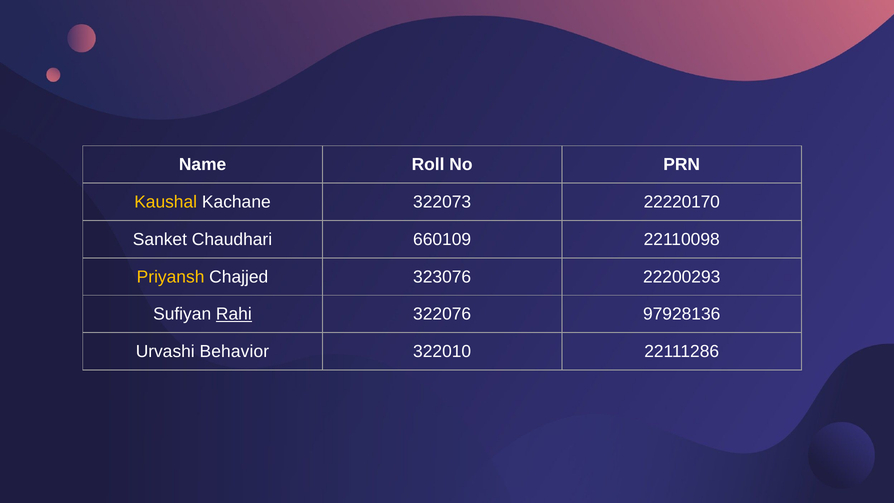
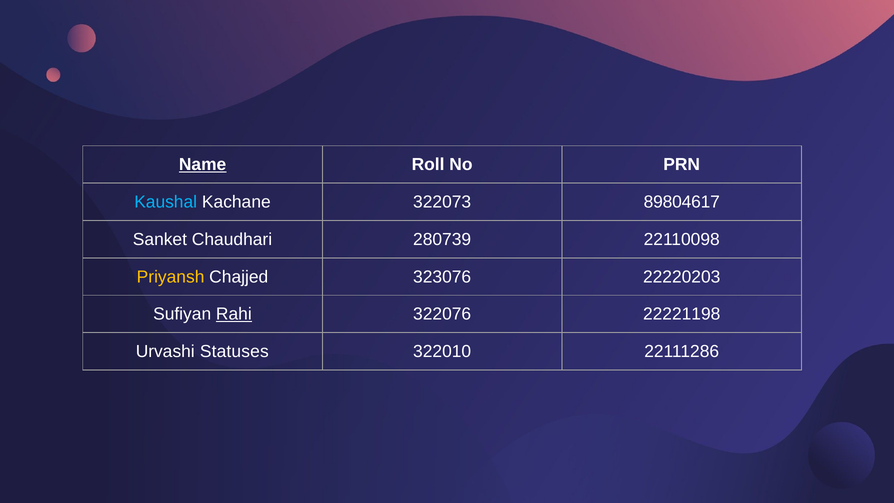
Name underline: none -> present (203, 165)
Kaushal colour: yellow -> light blue (166, 202)
22220170: 22220170 -> 89804617 (682, 202)
660109: 660109 -> 280739 (442, 239)
22200293: 22200293 -> 22220203 (682, 277)
97928136: 97928136 -> 22221198 (682, 314)
Behavior: Behavior -> Statuses (234, 352)
